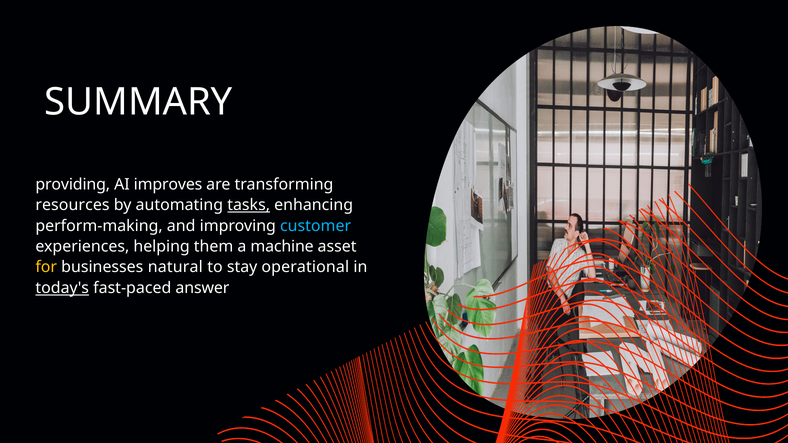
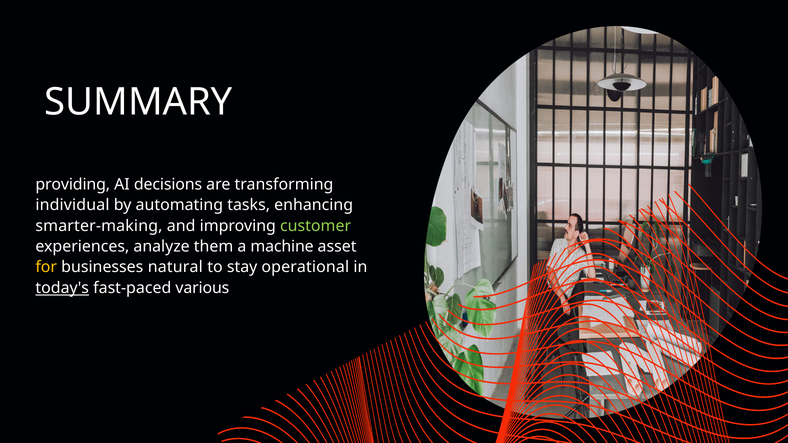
improves: improves -> decisions (168, 185)
resources: resources -> individual (72, 205)
tasks underline: present -> none (249, 205)
perform-making: perform-making -> smarter-making (99, 226)
customer colour: light blue -> light green (316, 226)
helping: helping -> analyze (162, 247)
answer: answer -> various (202, 288)
